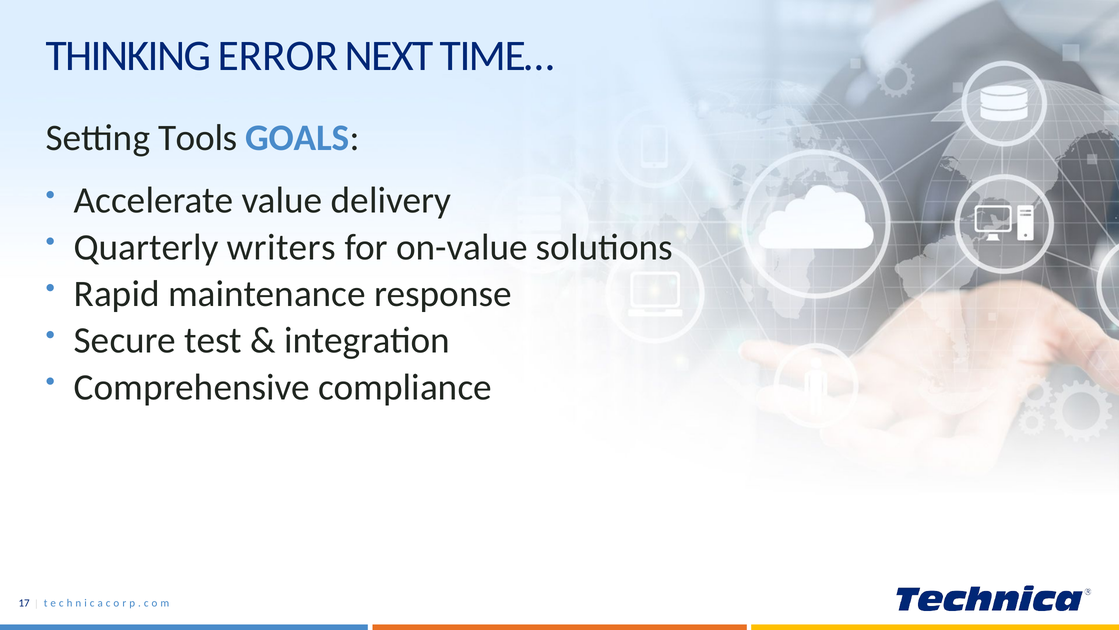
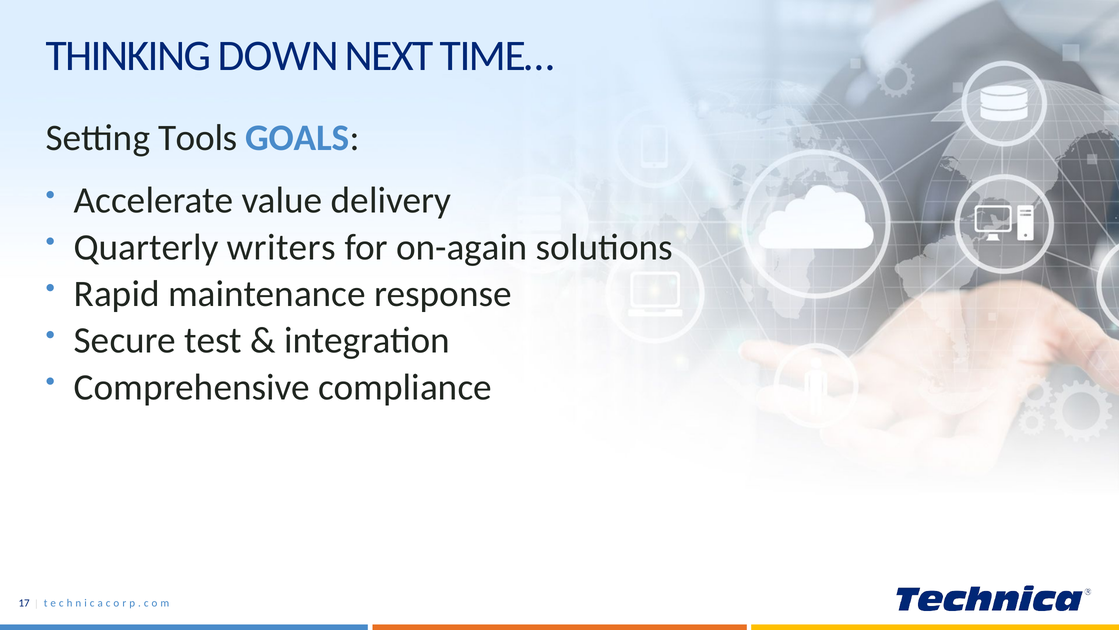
ERROR: ERROR -> DOWN (278, 56)
on-value: on-value -> on-again (462, 247)
